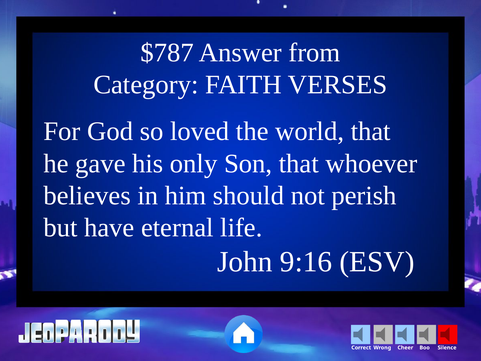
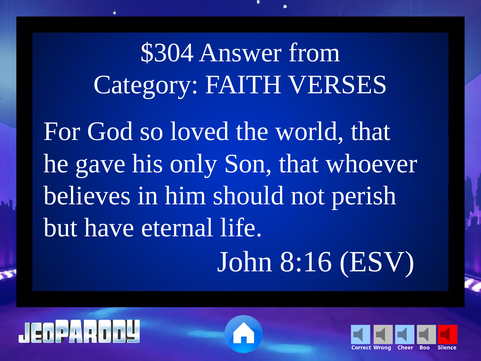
$787: $787 -> $304 (167, 53)
9:16: 9:16 -> 8:16 (306, 262)
